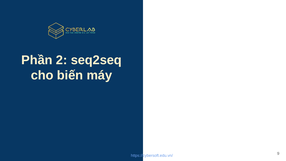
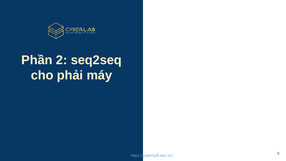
biến: biến -> phải (70, 75)
